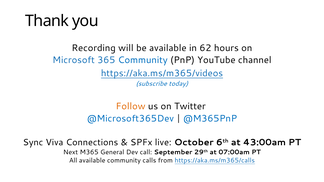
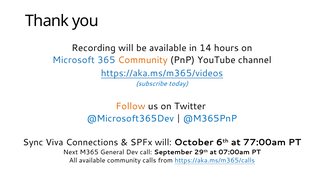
62: 62 -> 14 (205, 48)
Community colour: blue -> orange (143, 60)
SPFx live: live -> will (163, 142)
43:00am: 43:00am -> 77:00am (264, 142)
